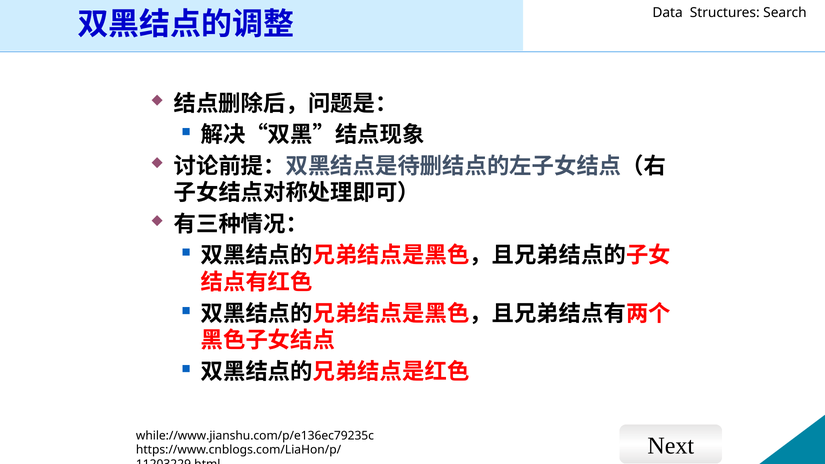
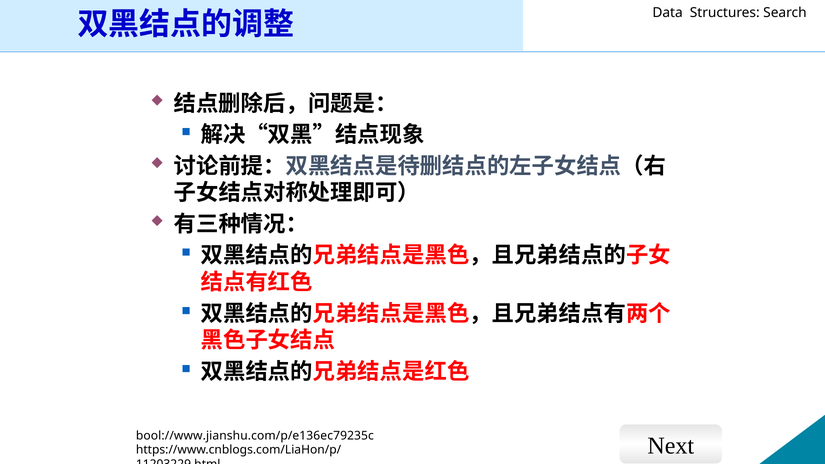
while://www.jianshu.com/p/e136ec79235c: while://www.jianshu.com/p/e136ec79235c -> bool://www.jianshu.com/p/e136ec79235c (255, 436)
